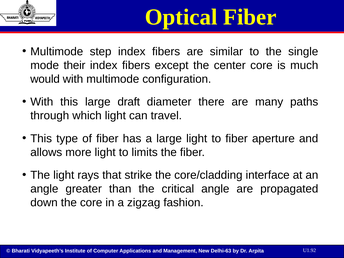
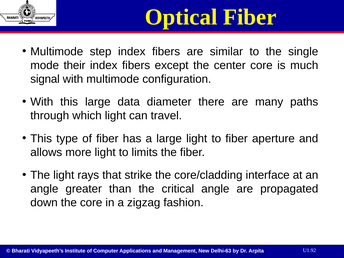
would: would -> signal (45, 79)
draft: draft -> data (129, 102)
